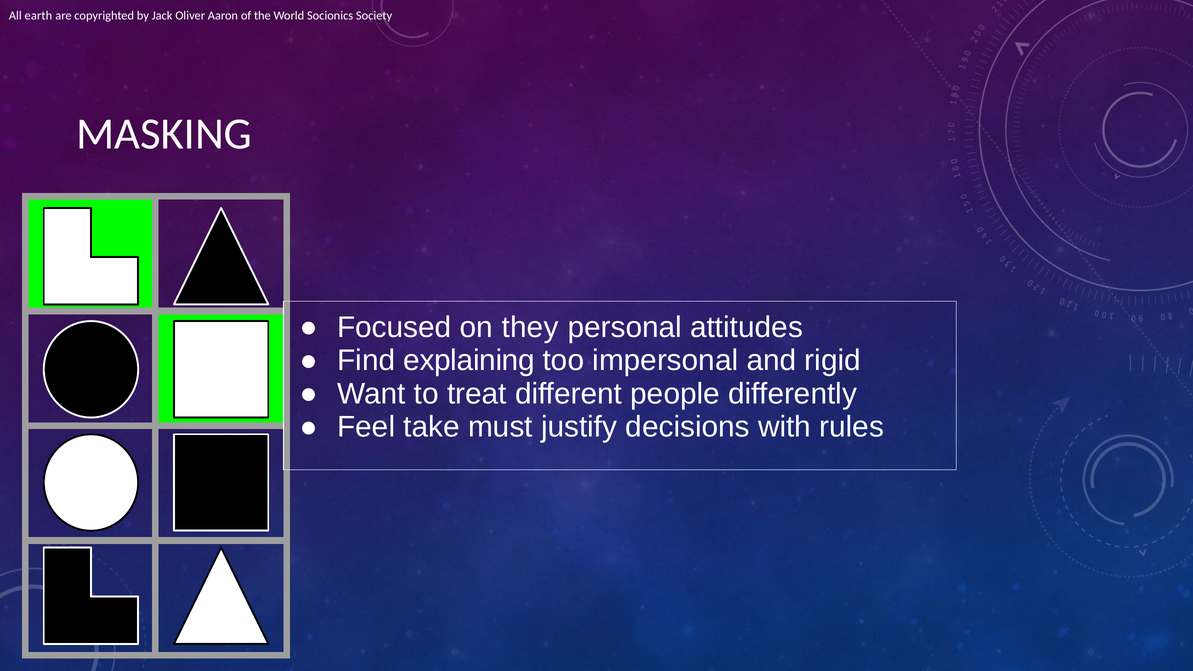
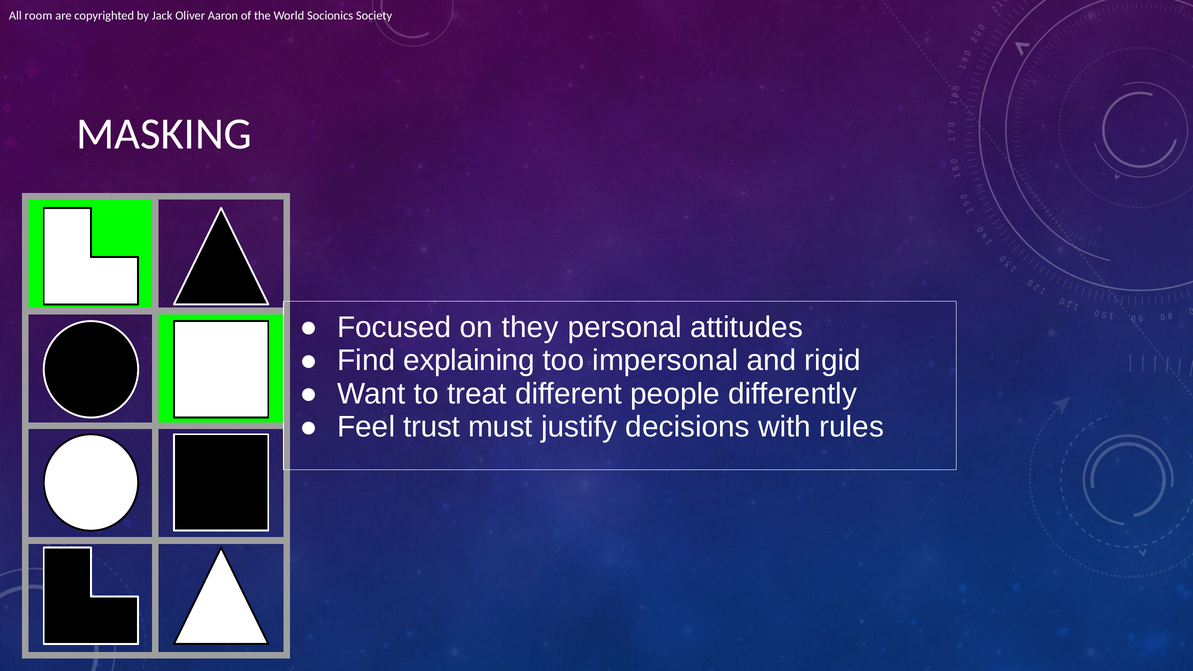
earth: earth -> room (38, 16)
take: take -> trust (432, 427)
